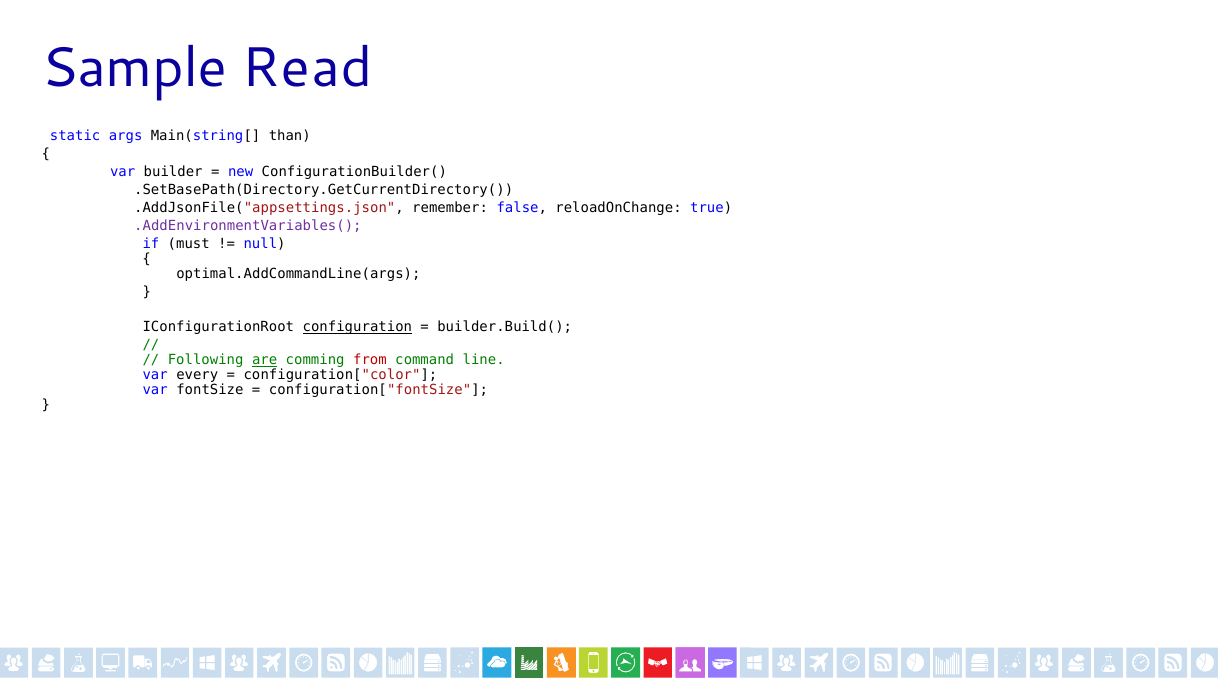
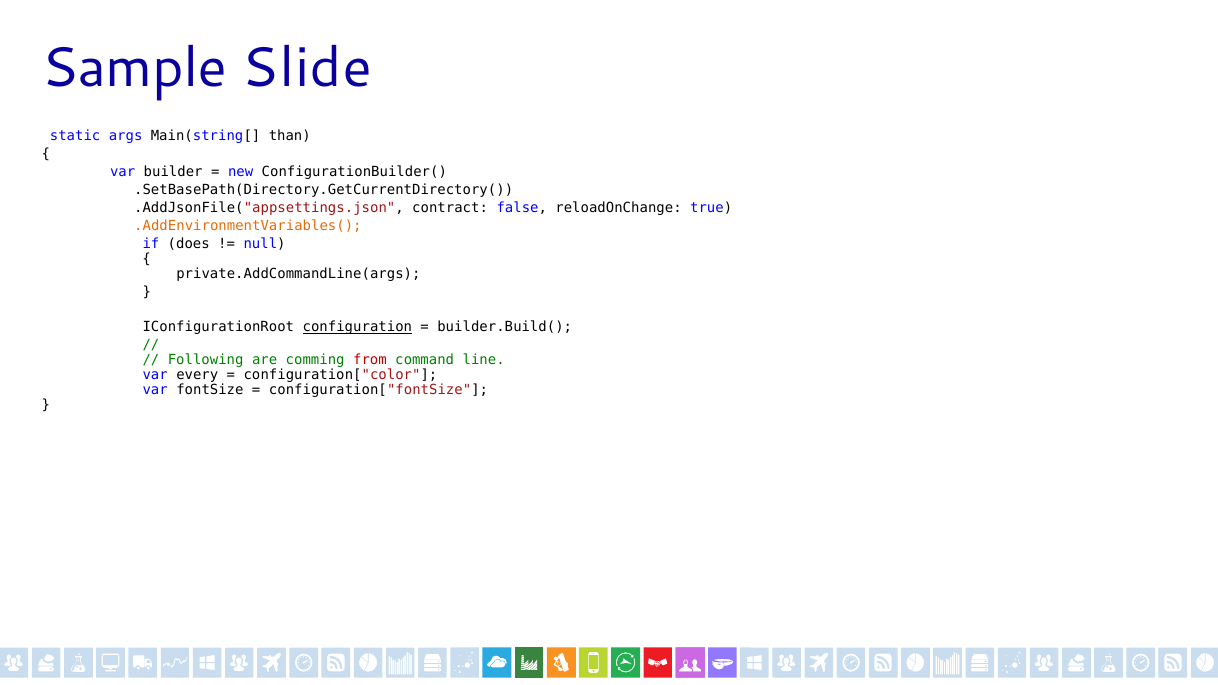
Read: Read -> Slide (307, 68)
remember: remember -> contract (450, 208)
.AddEnvironmentVariables( colour: purple -> orange (248, 226)
must: must -> does (189, 243)
optimal.AddCommandLine(args: optimal.AddCommandLine(args -> private.AddCommandLine(args (298, 274)
are underline: present -> none (265, 360)
